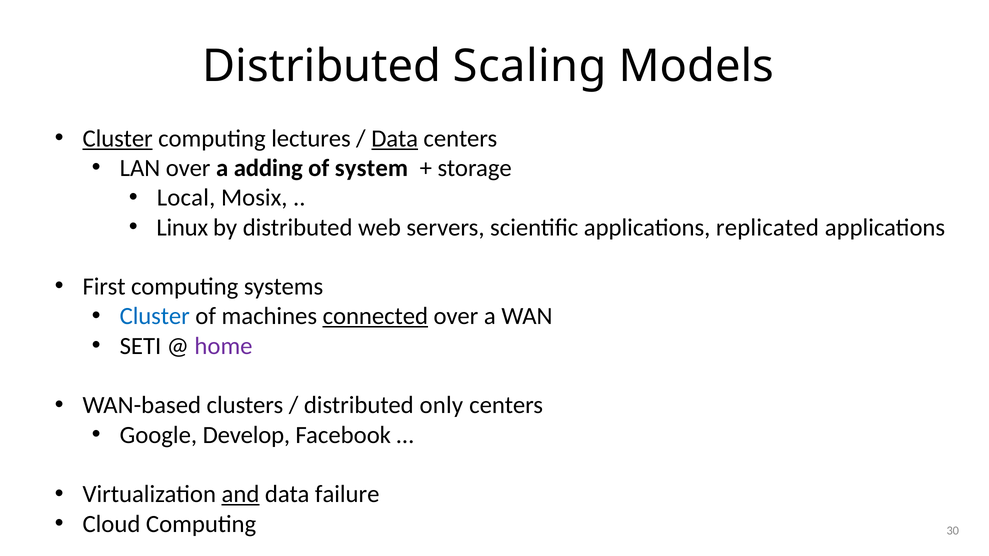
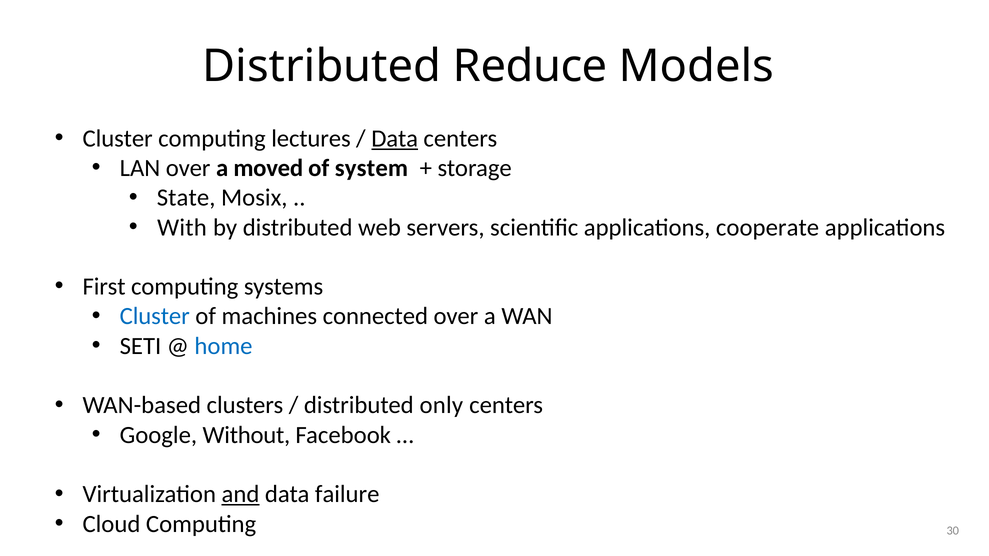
Scaling: Scaling -> Reduce (530, 66)
Cluster underline: present -> none (118, 138)
adding: adding -> moved (268, 168)
Local: Local -> State (186, 198)
Linux: Linux -> With (182, 228)
replicated: replicated -> cooperate (768, 228)
connected underline: present -> none (375, 317)
home colour: purple -> blue (224, 346)
Develop: Develop -> Without (246, 435)
